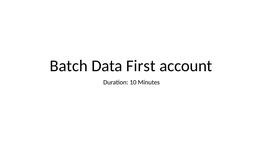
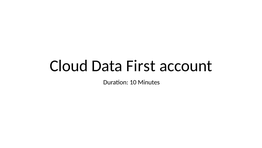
Batch: Batch -> Cloud (69, 65)
